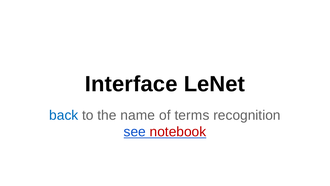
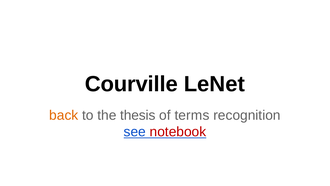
Interface: Interface -> Courville (131, 84)
back colour: blue -> orange (64, 115)
name: name -> thesis (138, 115)
